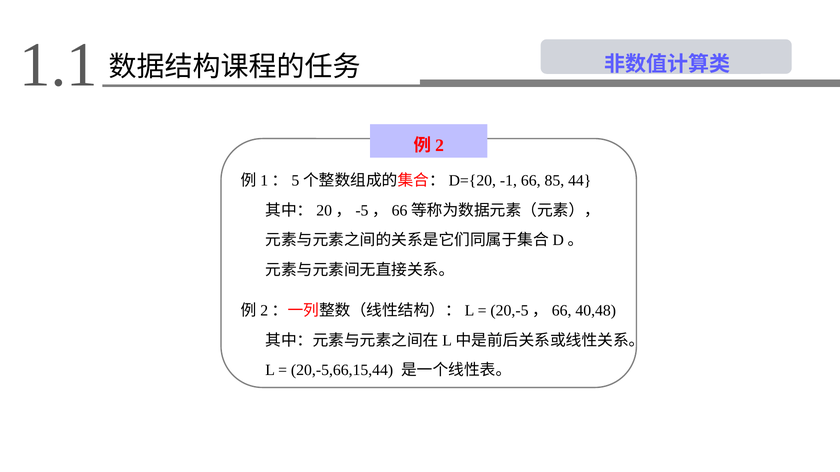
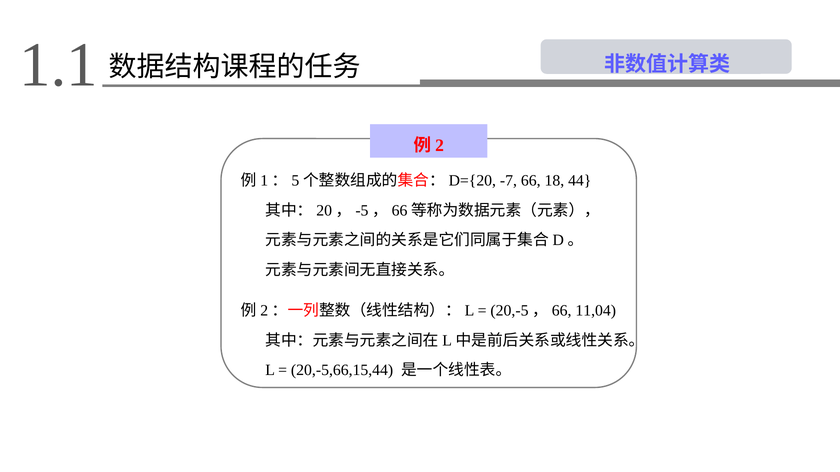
-1: -1 -> -7 (508, 181)
85: 85 -> 18 (554, 181)
40,48: 40,48 -> 11,04 (596, 311)
